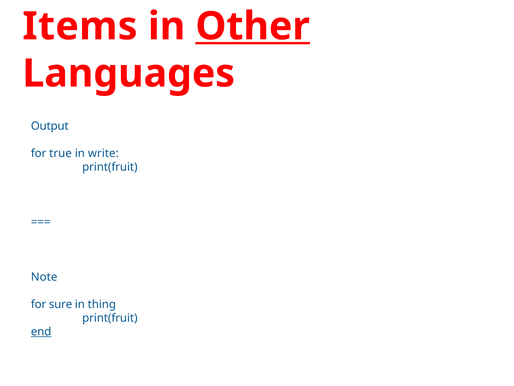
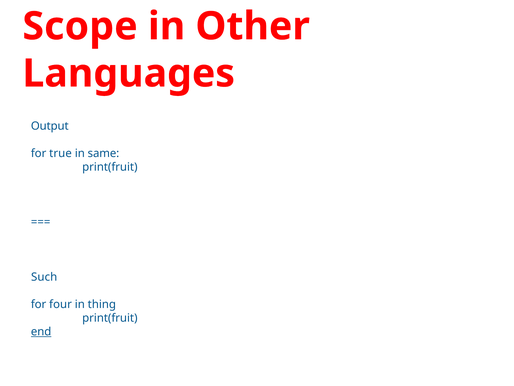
Items: Items -> Scope (80, 26)
Other underline: present -> none (253, 26)
write: write -> same (103, 153)
Note: Note -> Such (44, 277)
sure: sure -> four (61, 304)
